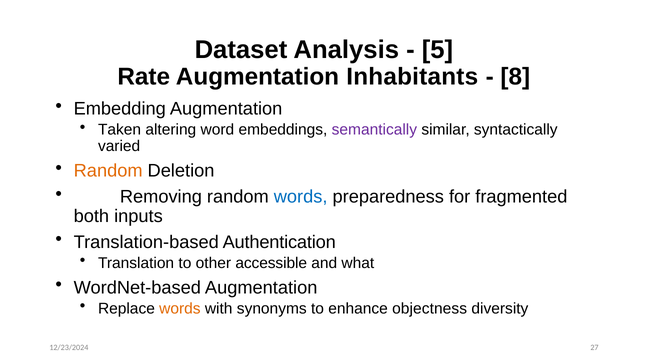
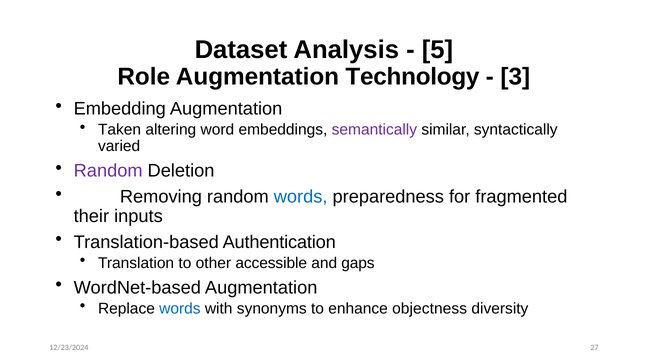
Rate: Rate -> Role (144, 77)
Inhabitants: Inhabitants -> Technology (412, 77)
8: 8 -> 3 (515, 77)
Random colour: orange -> purple (108, 171)
both: both -> their (91, 217)
what: what -> gaps (358, 263)
words colour: orange -> blue (180, 309)
